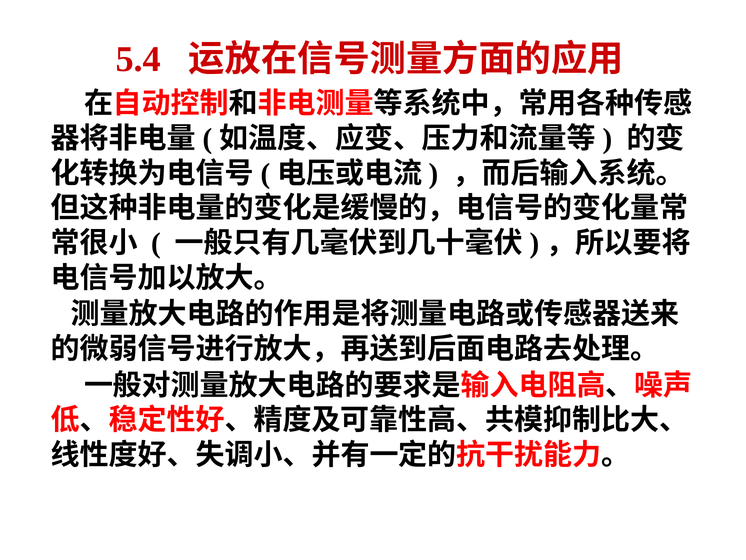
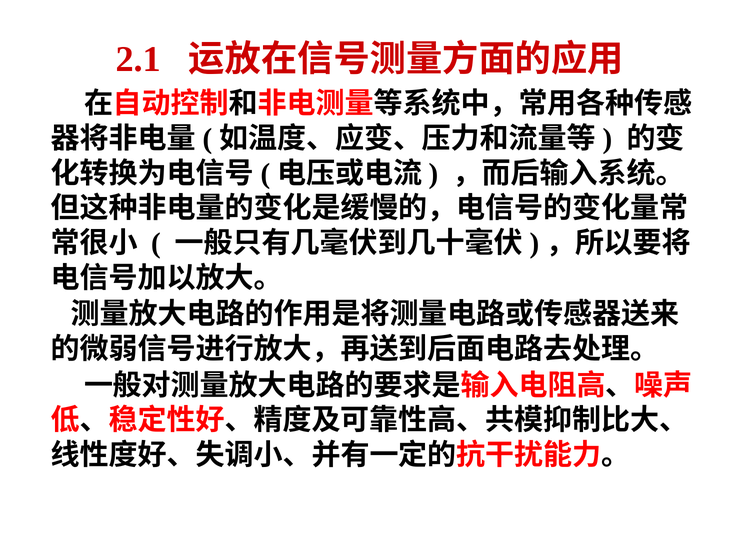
5.4: 5.4 -> 2.1 (138, 59)
